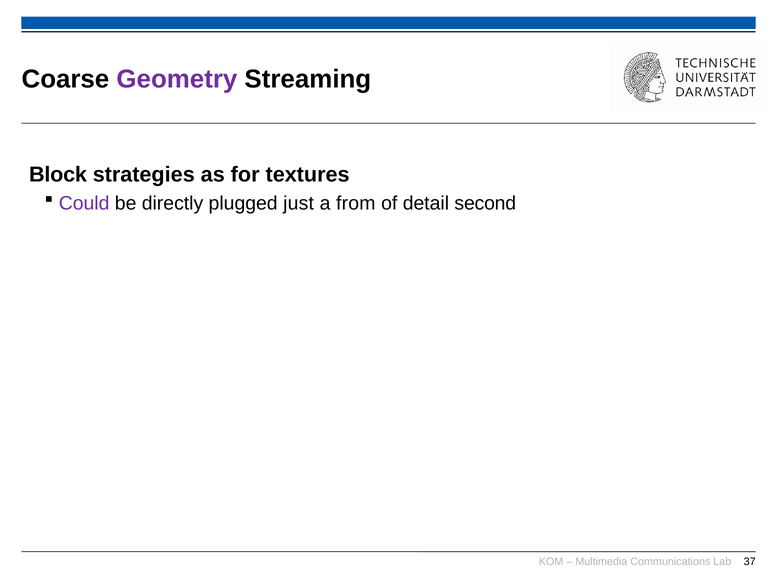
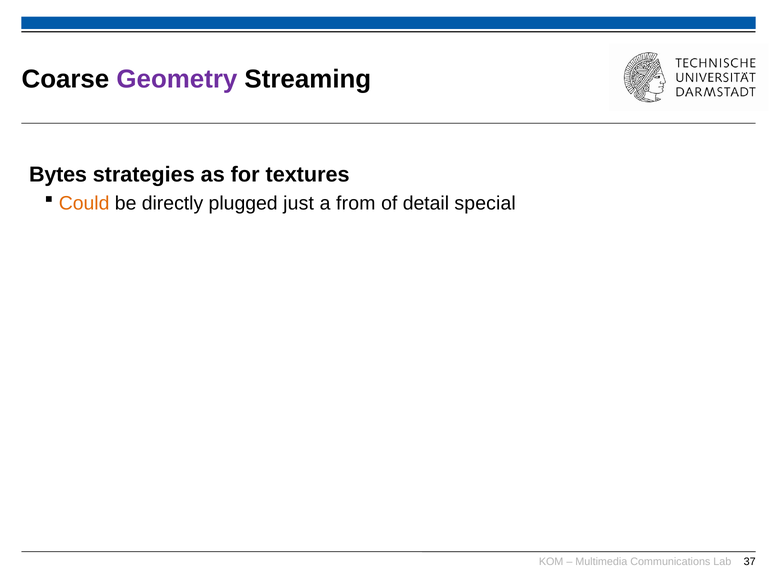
Block: Block -> Bytes (58, 175)
Could colour: purple -> orange (84, 203)
second: second -> special (485, 203)
